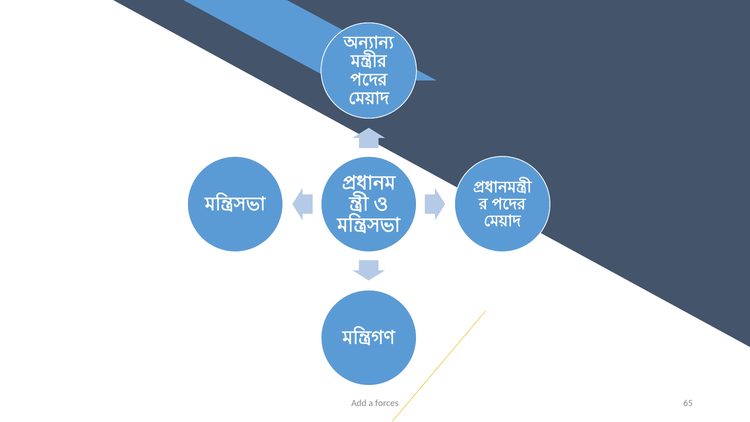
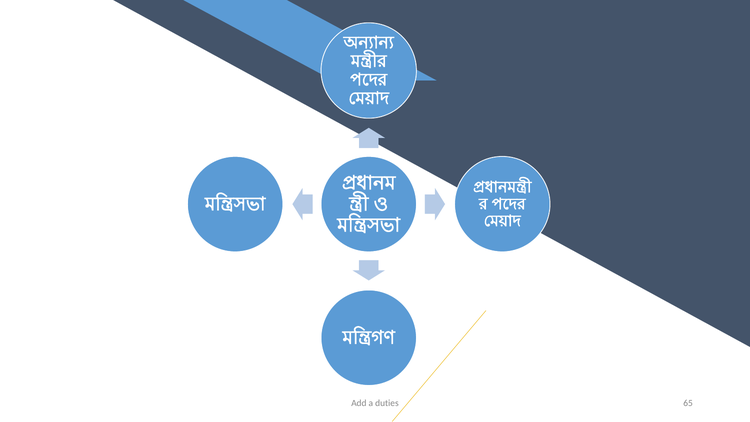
forces: forces -> duties (387, 403)
